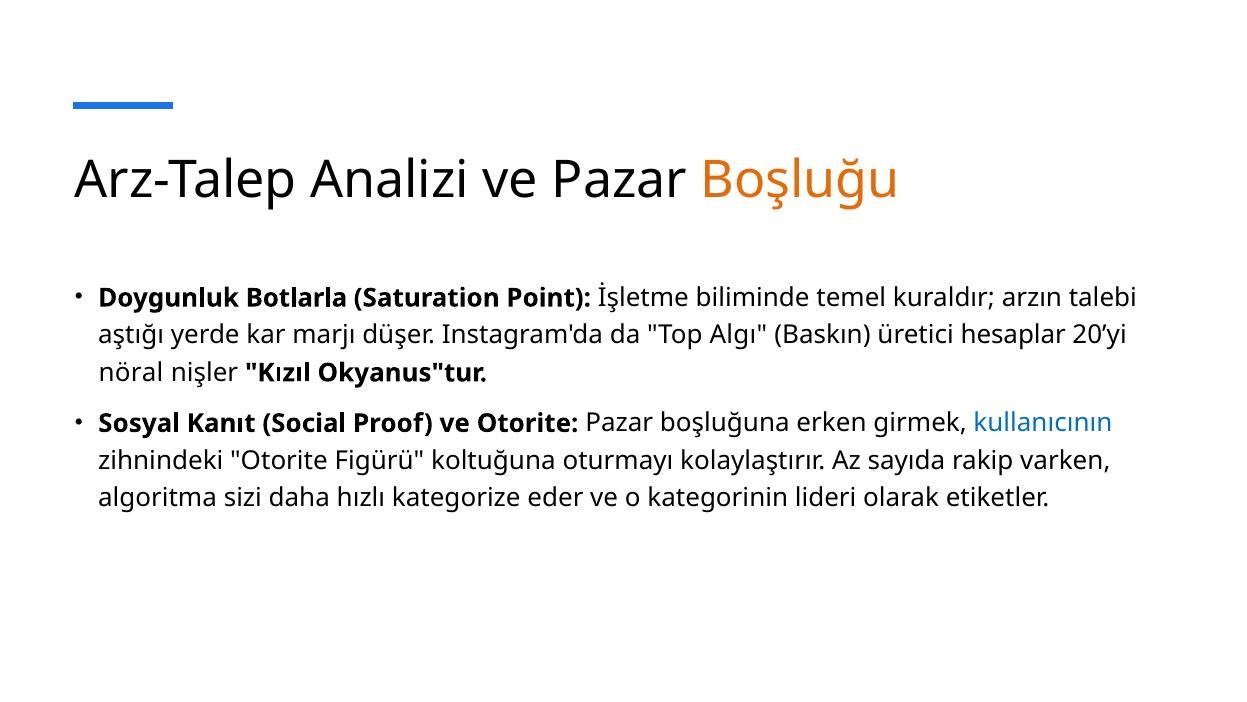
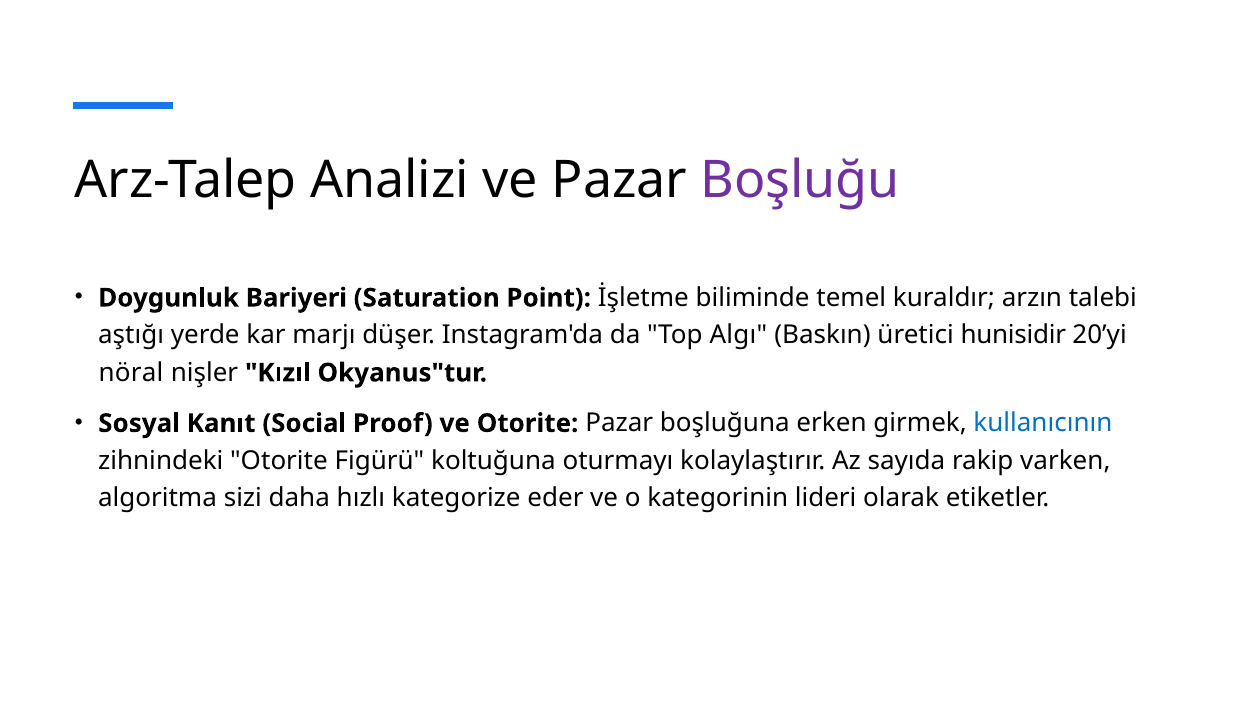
Boşluğu colour: orange -> purple (800, 180)
Botlarla: Botlarla -> Bariyeri (296, 298)
hesaplar: hesaplar -> hunisidir (1013, 335)
